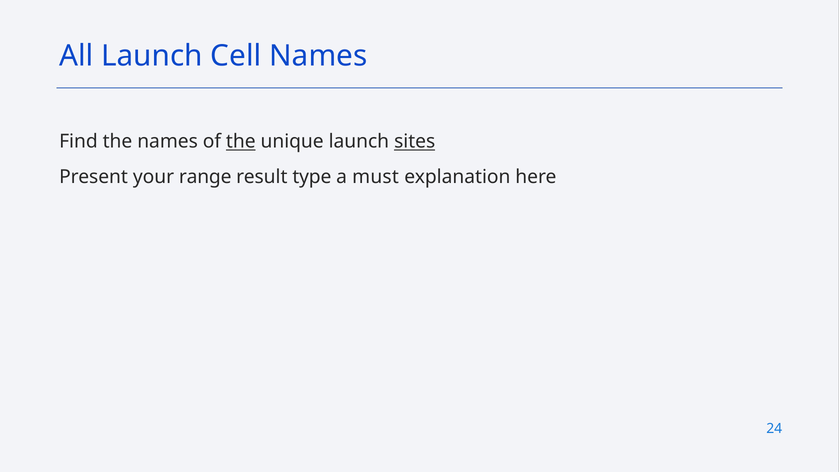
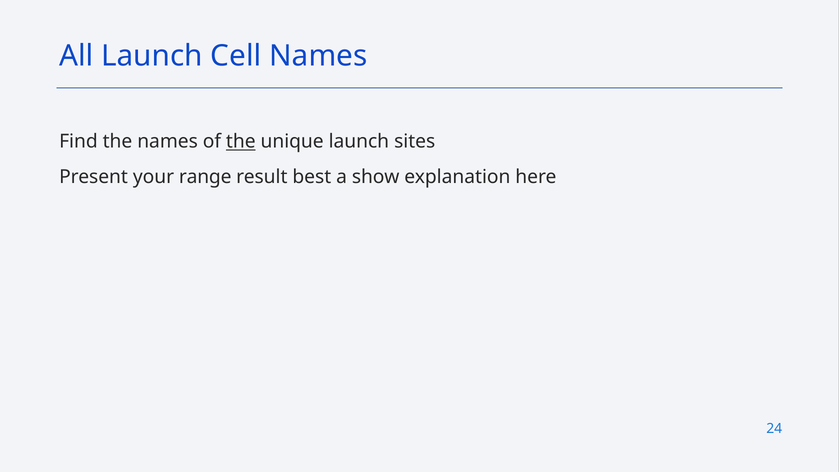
sites underline: present -> none (415, 142)
type: type -> best (312, 177)
must: must -> show (376, 177)
